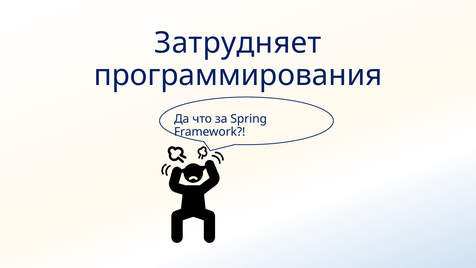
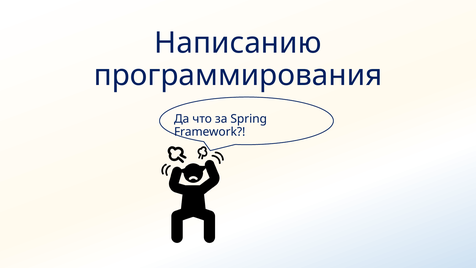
Затрудняет: Затрудняет -> Написанию (238, 43)
